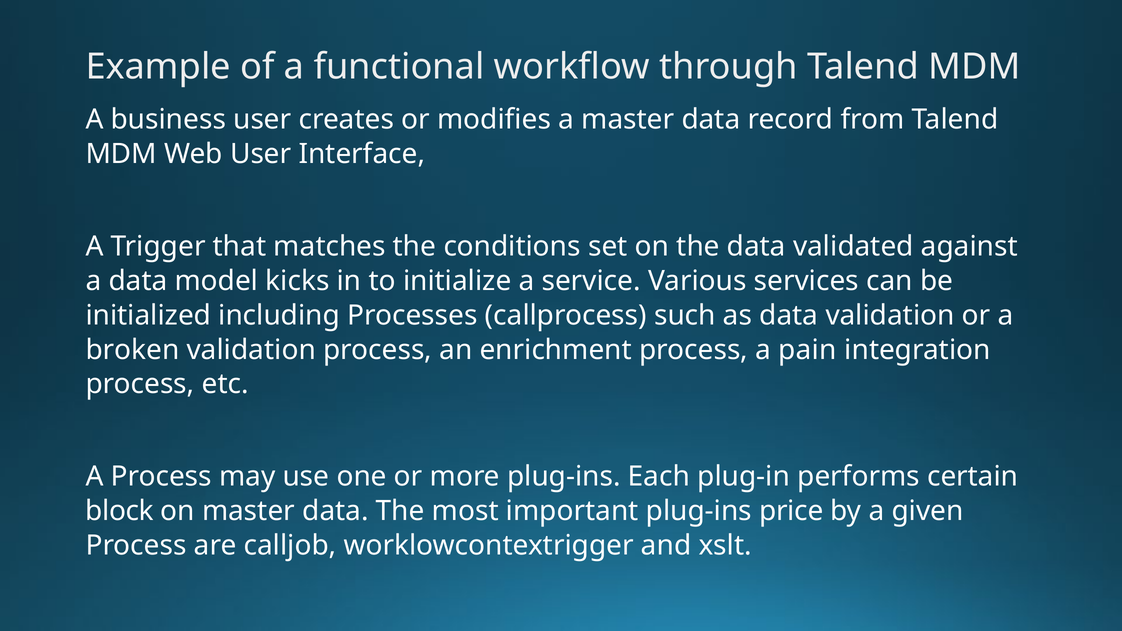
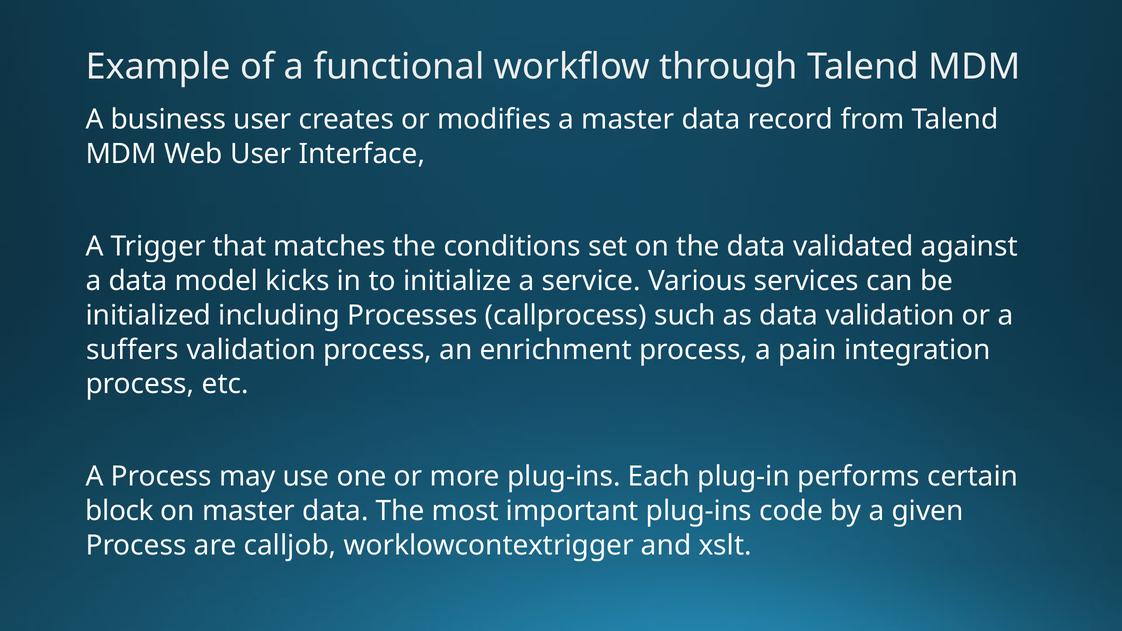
broken: broken -> suffers (132, 350)
price: price -> code (791, 511)
